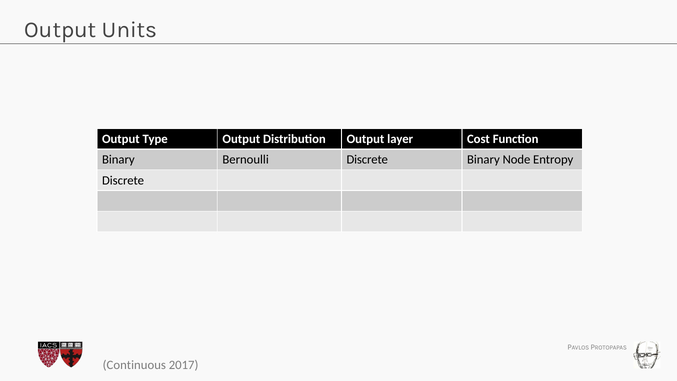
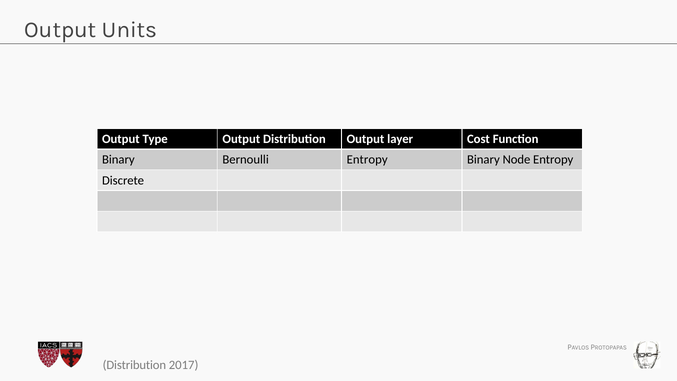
Bernoulli Discrete: Discrete -> Entropy (367, 160)
Continuous: Continuous -> Distribution (134, 365)
